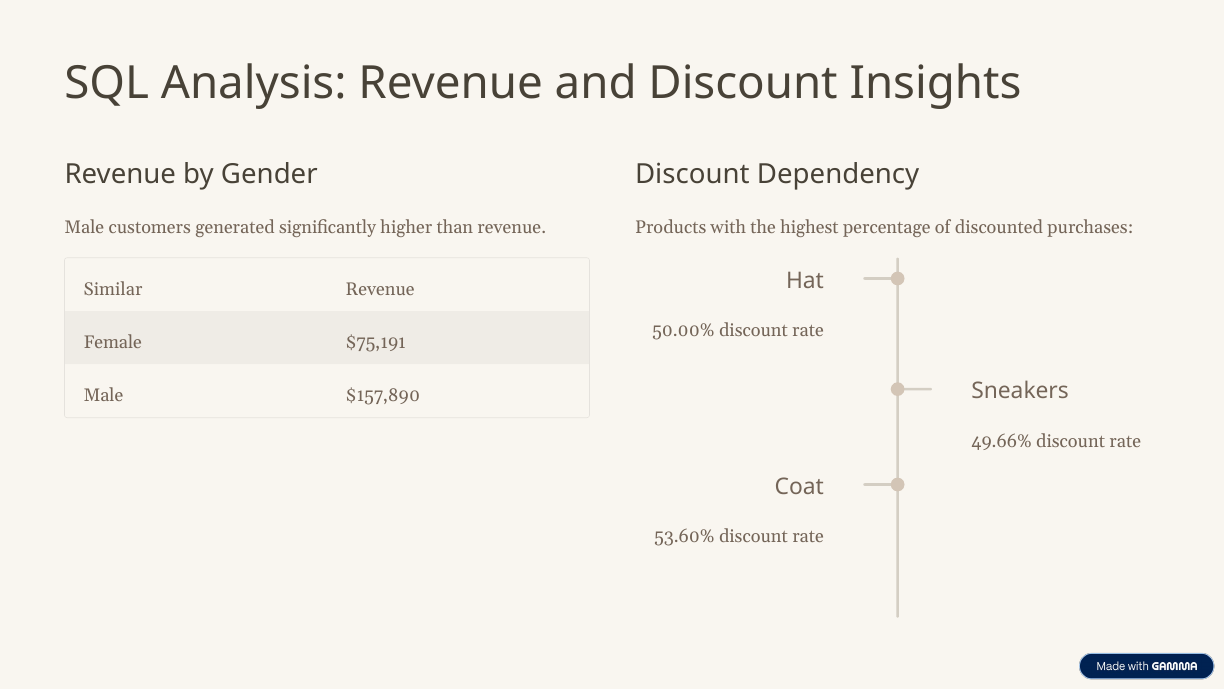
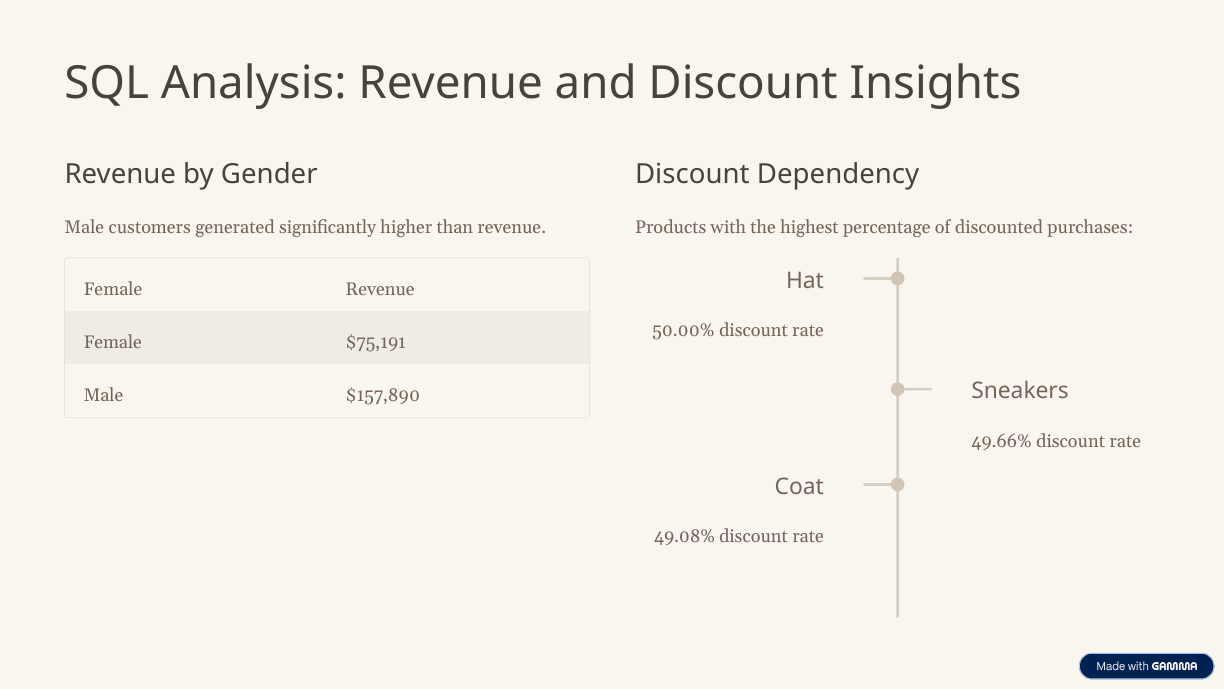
Similar: Similar -> Female (113, 289)
53.60%: 53.60% -> 49.08% (685, 537)
